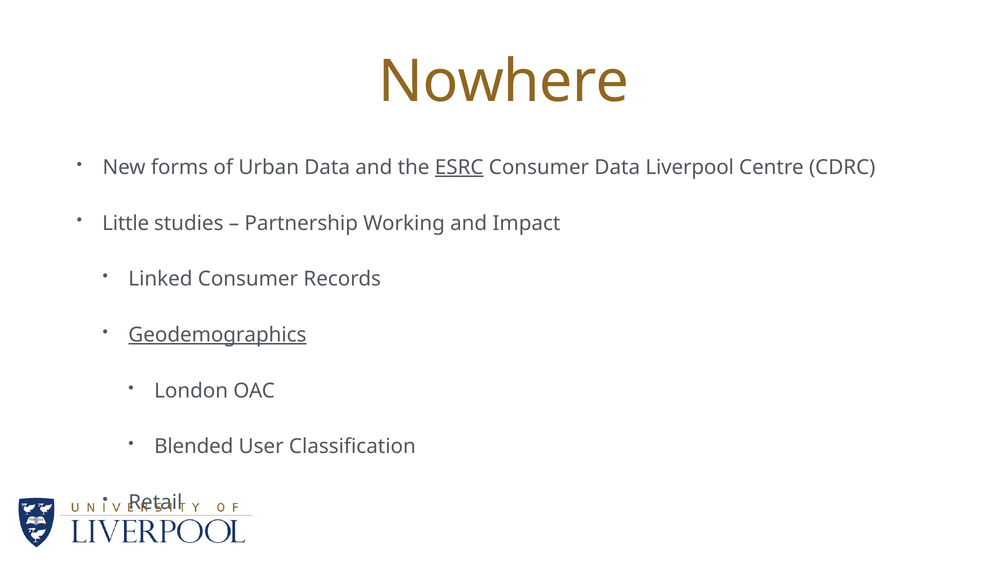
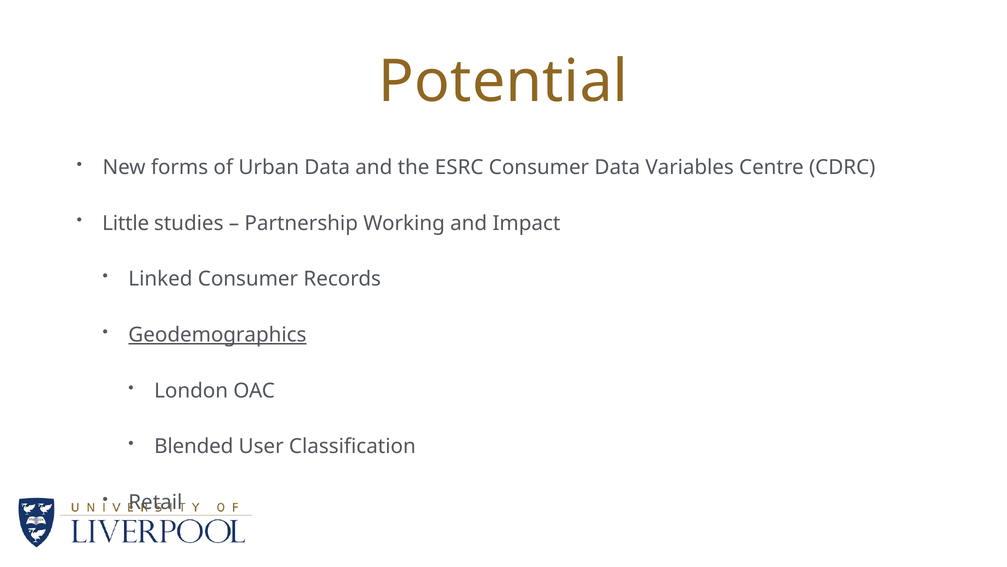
Nowhere: Nowhere -> Potential (503, 82)
ESRC underline: present -> none (459, 167)
Liverpool: Liverpool -> Variables (690, 167)
